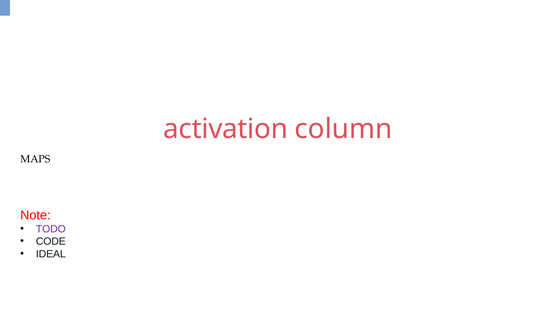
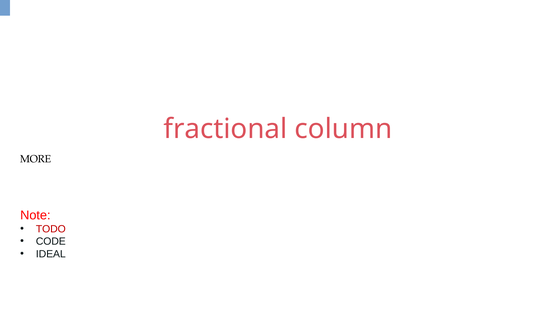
activation: activation -> fractional (225, 129)
MAPS: MAPS -> MORE (36, 159)
TODO colour: purple -> red (51, 229)
